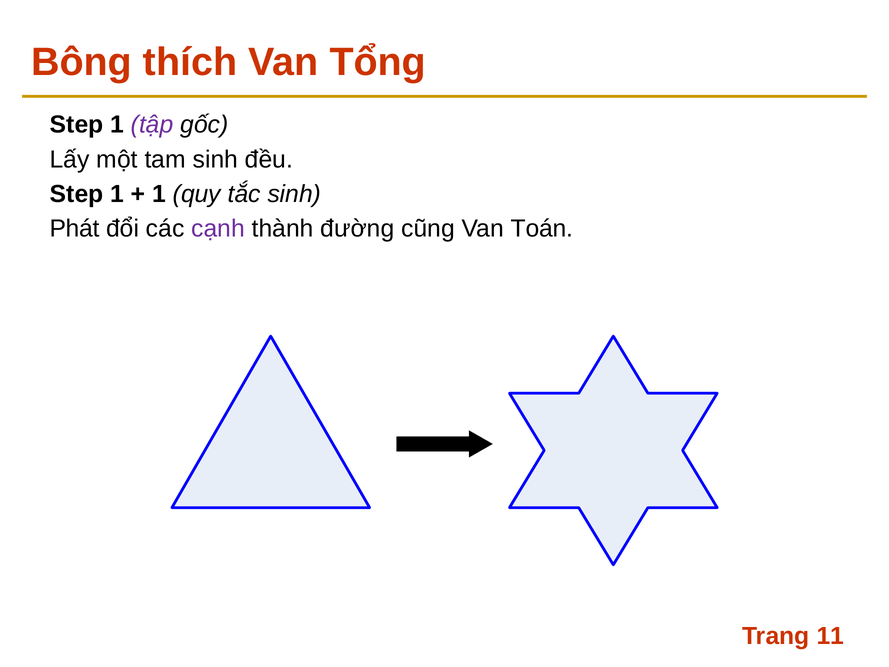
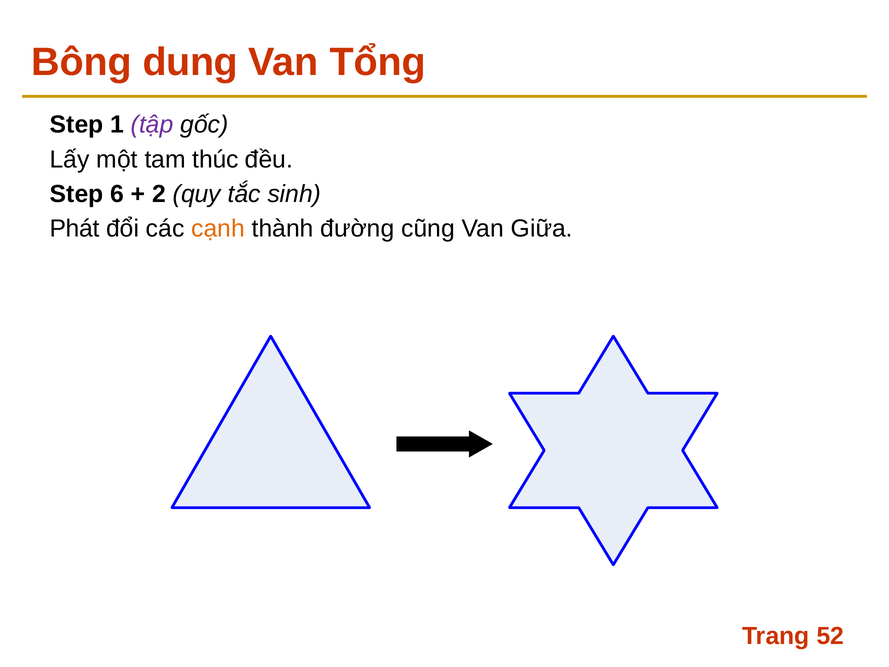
thích: thích -> dung (190, 62)
tam sinh: sinh -> thúc (215, 159)
1: 1 -> 6 (117, 194)
1: 1 -> 2 (159, 194)
cạnh colour: purple -> orange (218, 228)
Toán: Toán -> Giữa (542, 228)
11: 11 -> 52 (830, 636)
